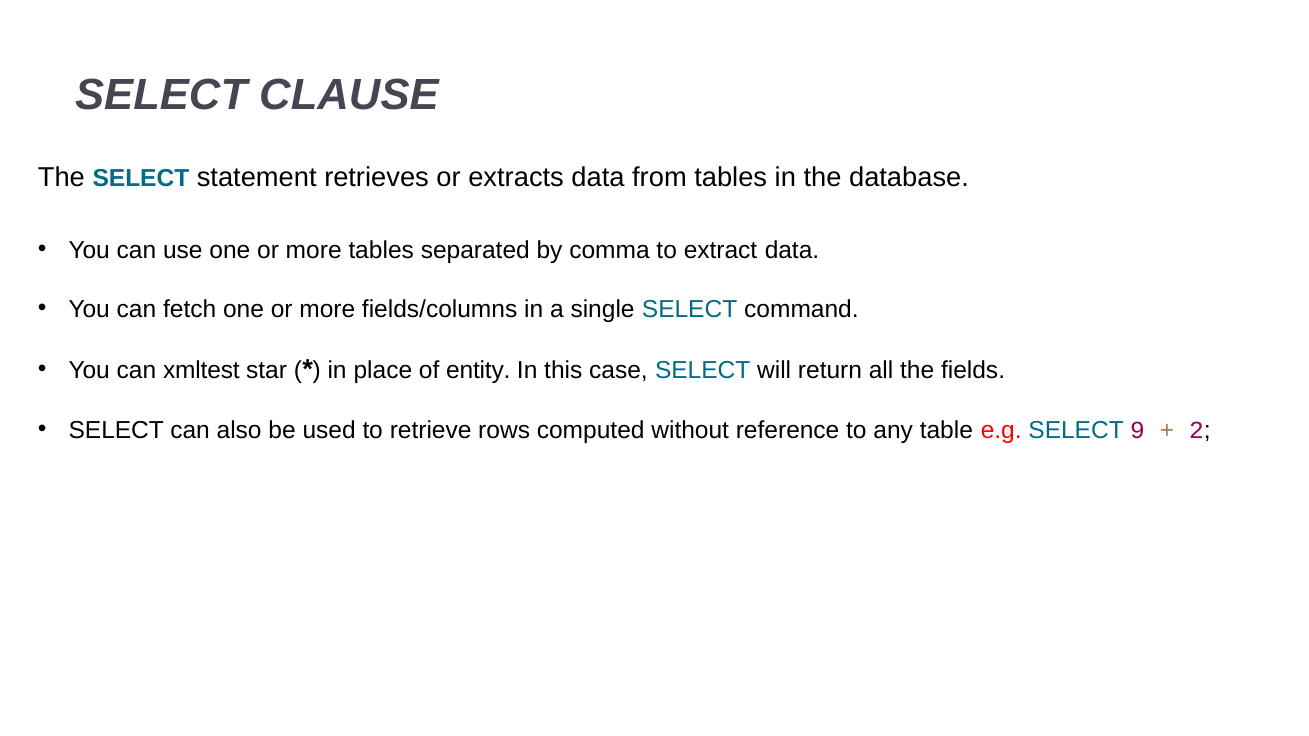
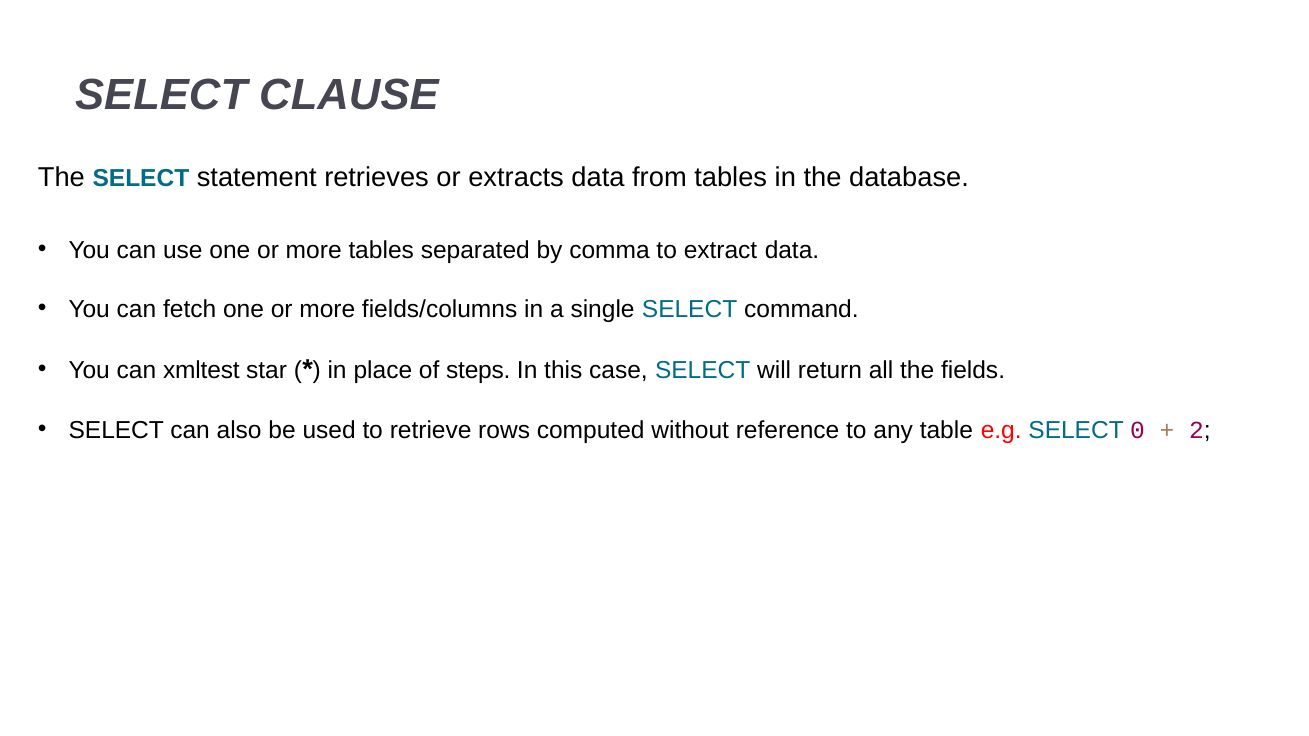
entity: entity -> steps (478, 371)
9: 9 -> 0 (1138, 430)
